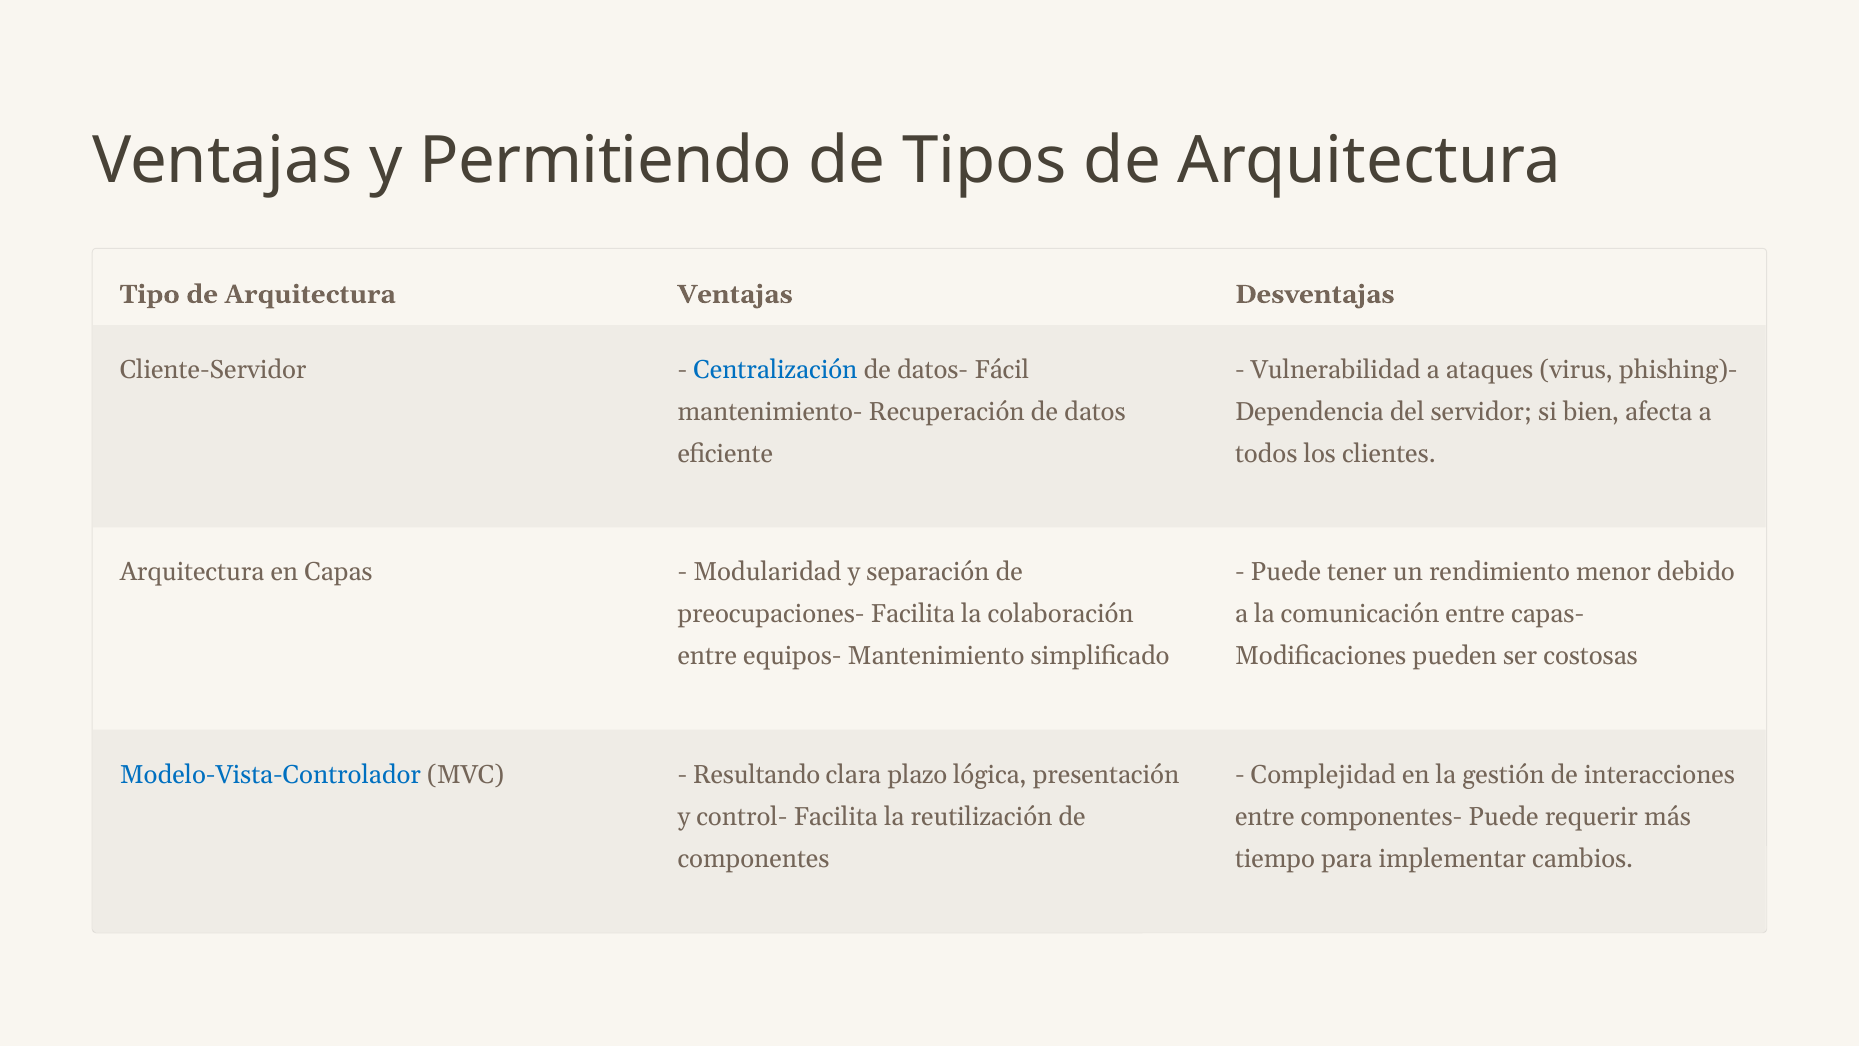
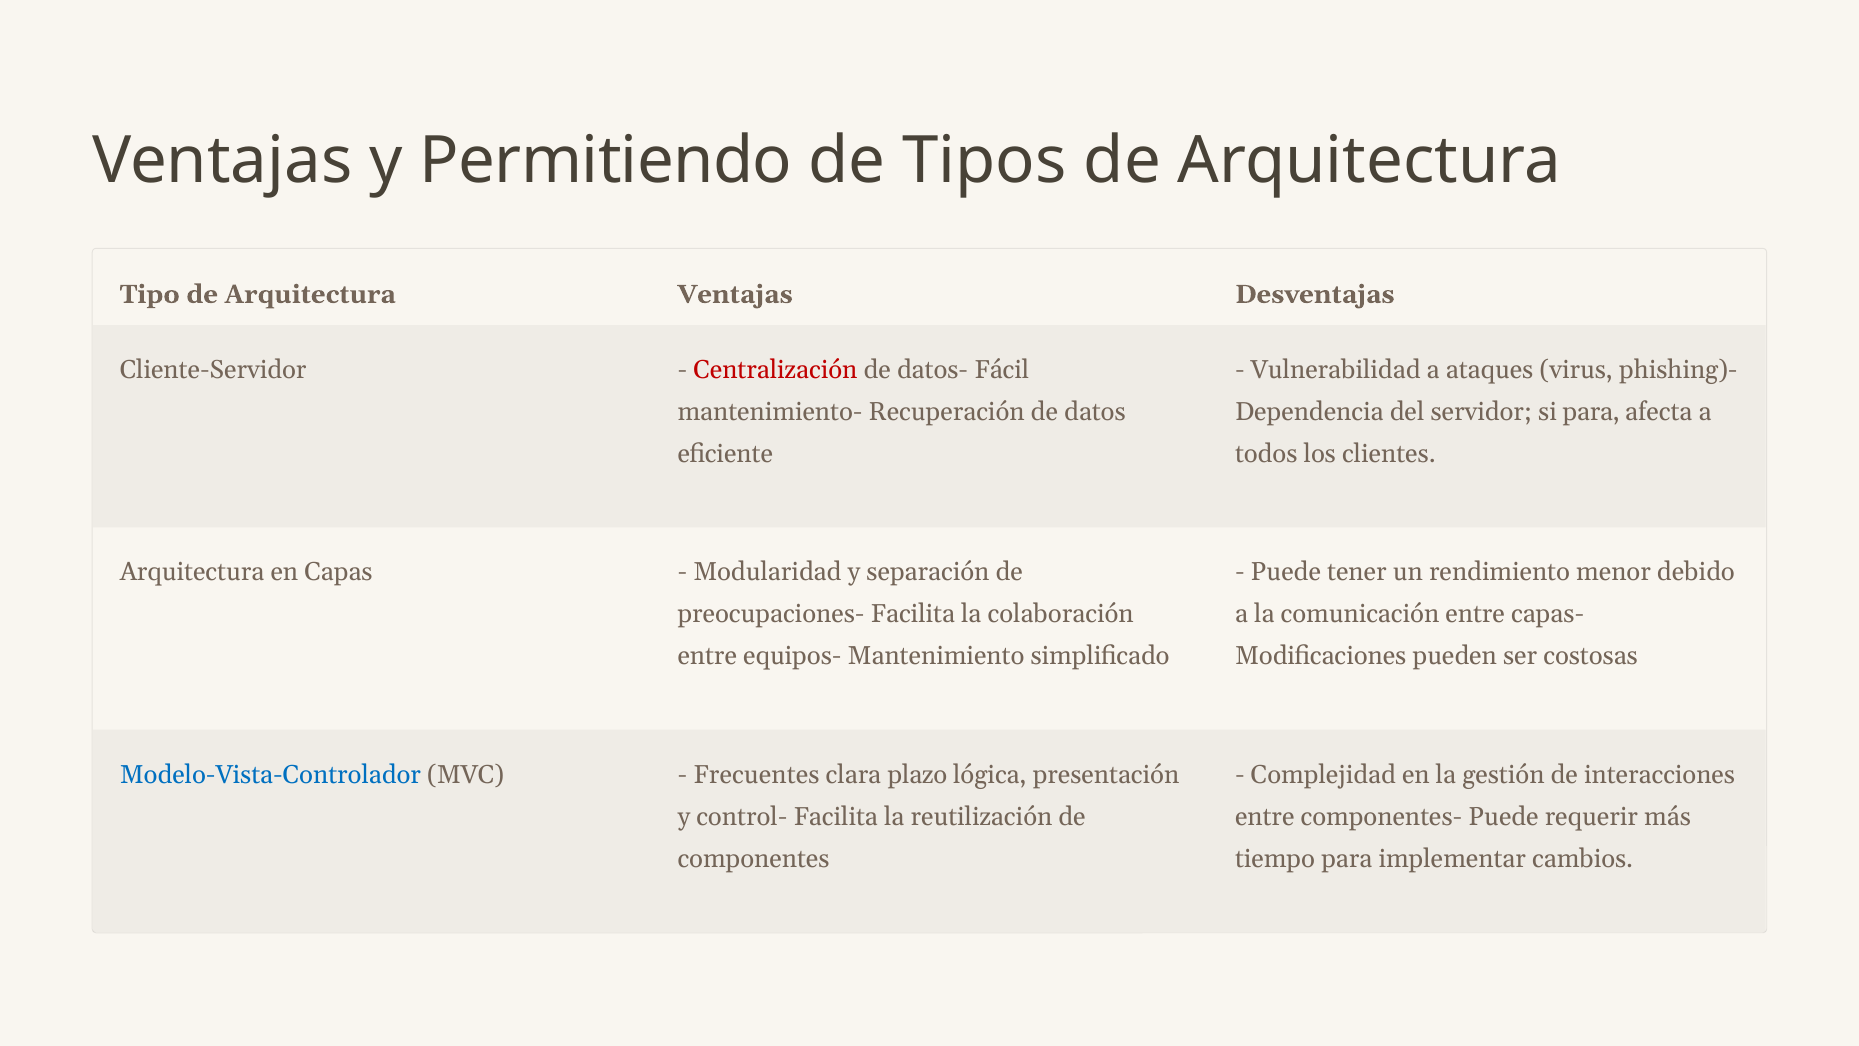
Centralización colour: blue -> red (775, 370)
si bien: bien -> para (1591, 412)
Resultando: Resultando -> Frecuentes (756, 774)
